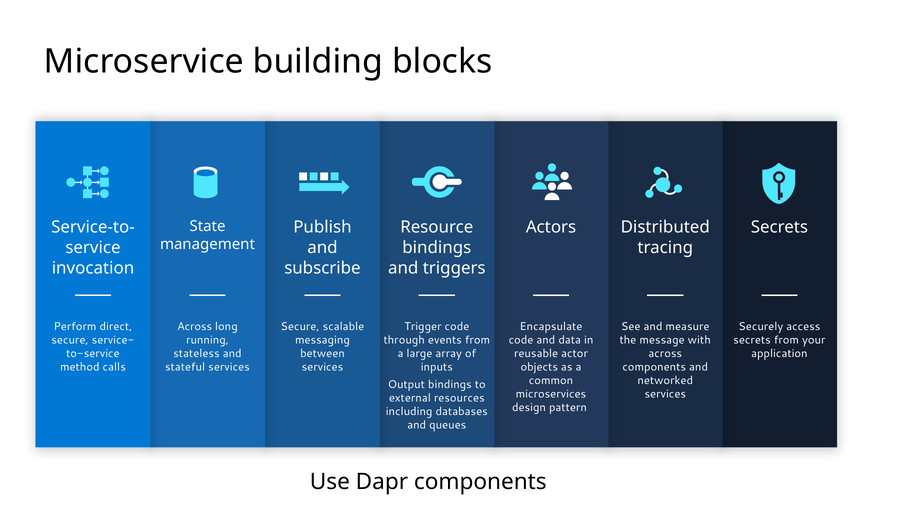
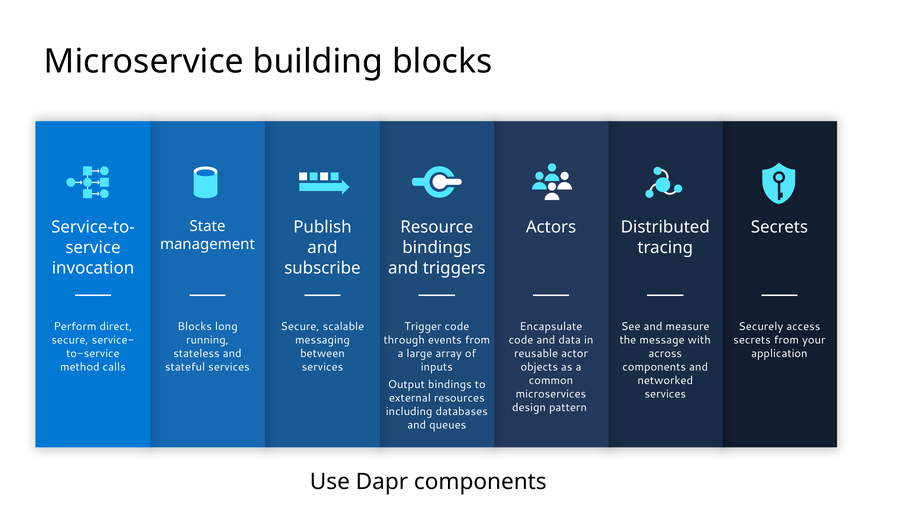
Across: Across -> Blocks (195, 326)
